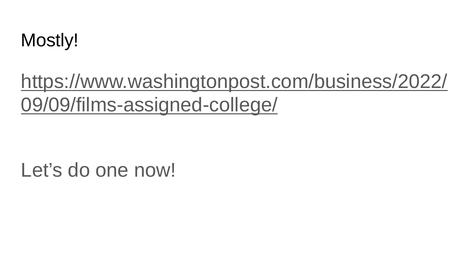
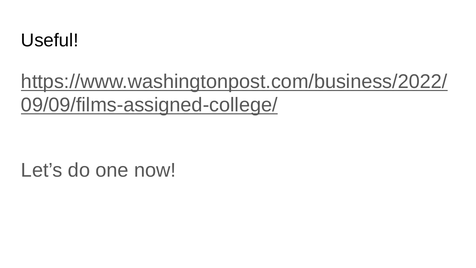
Mostly: Mostly -> Useful (50, 40)
